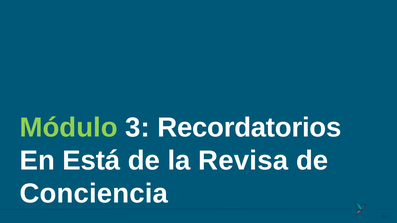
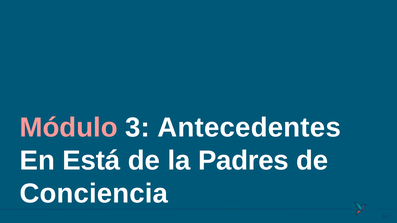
Módulo colour: light green -> pink (69, 128)
Recordatorios: Recordatorios -> Antecedentes (249, 128)
Revisa: Revisa -> Padres (243, 161)
